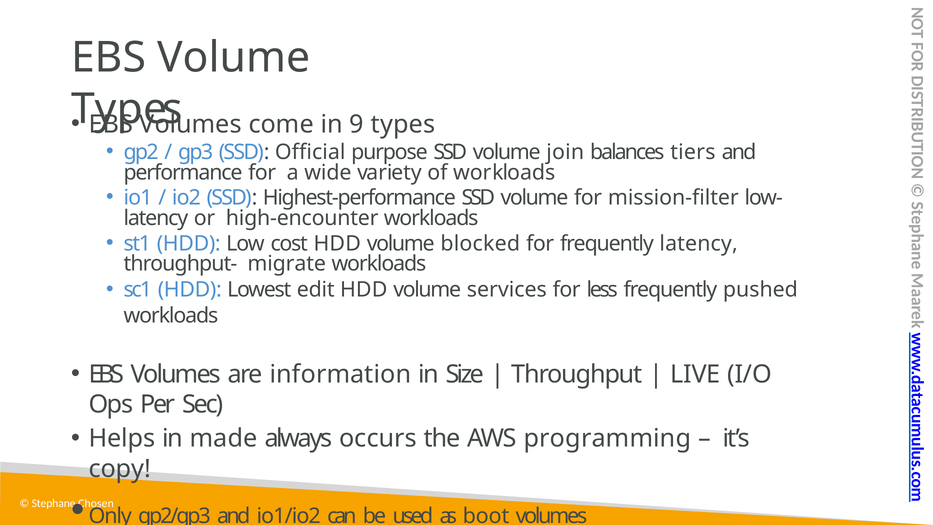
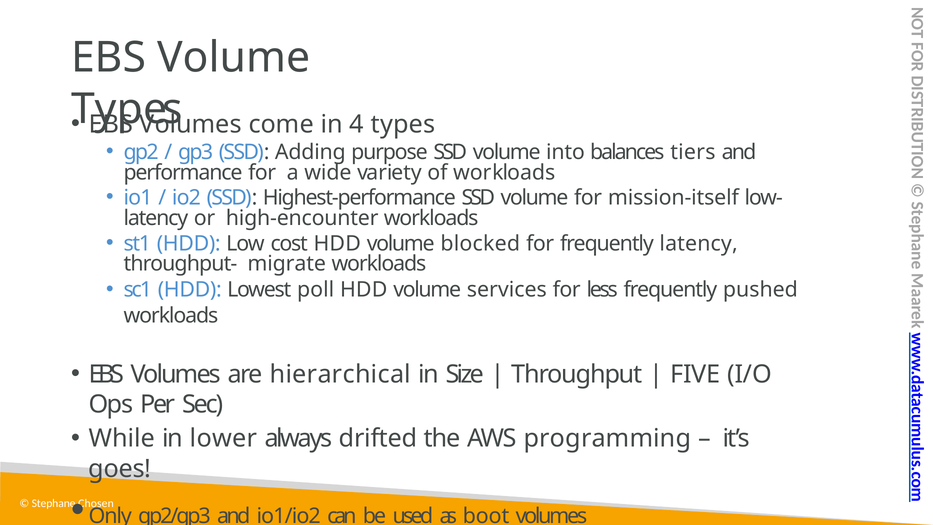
9: 9 -> 4 (357, 124)
Official: Official -> Adding (310, 152)
join: join -> into (565, 152)
mission-filter: mission-filter -> mission-itself (673, 198)
edit: edit -> poll (316, 290)
information: information -> hierarchical (340, 374)
LIVE: LIVE -> FIVE (695, 374)
Helps: Helps -> While (122, 438)
made: made -> lower (224, 438)
occurs: occurs -> drifted (378, 438)
copy: copy -> goes (120, 469)
